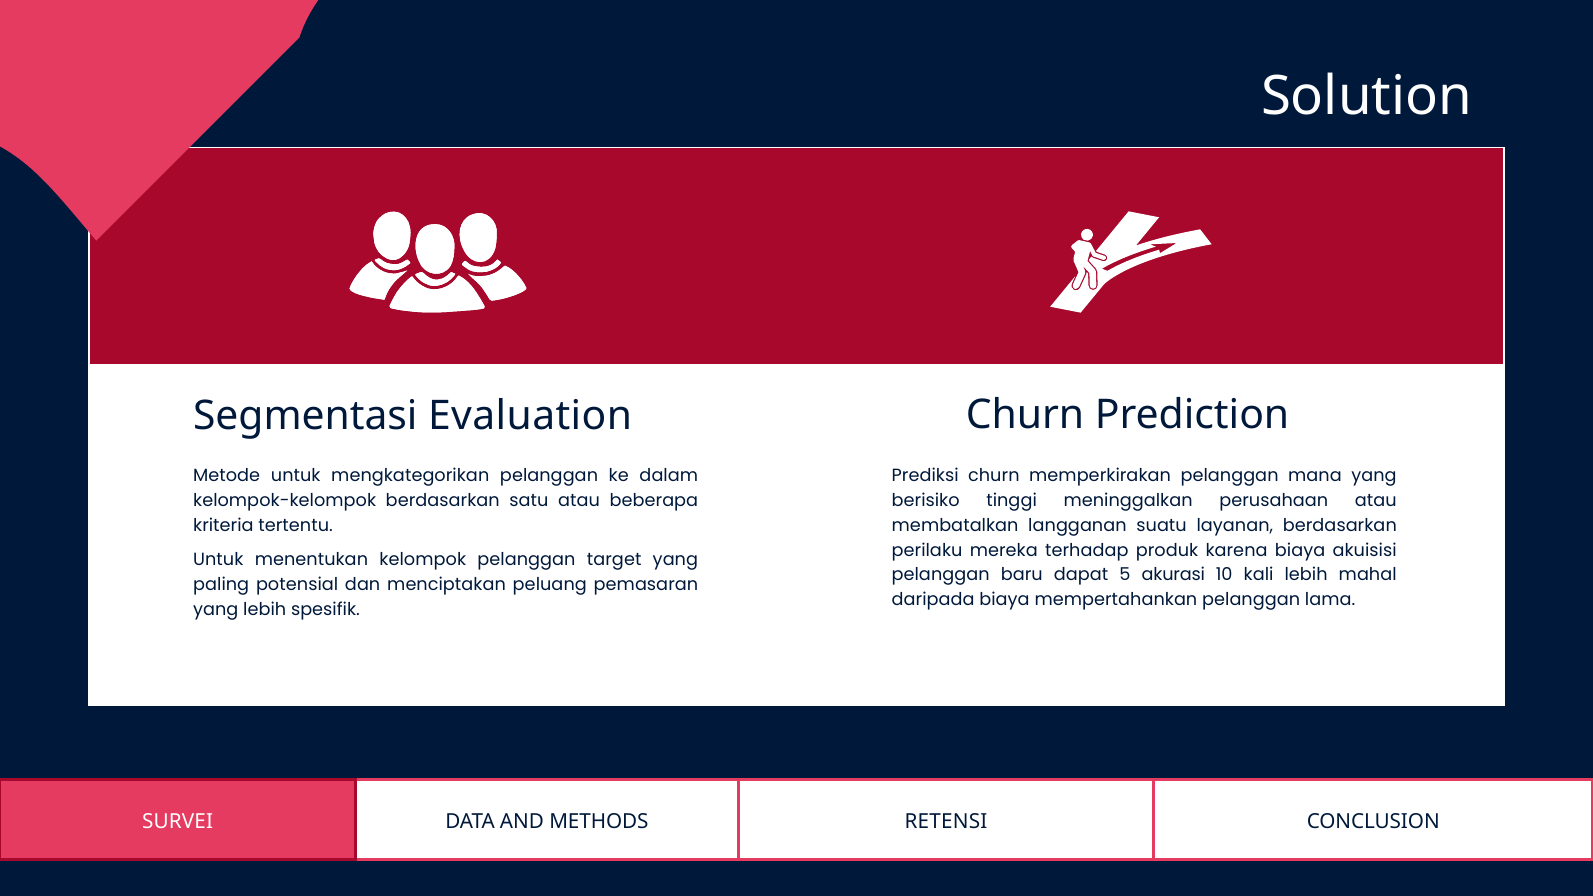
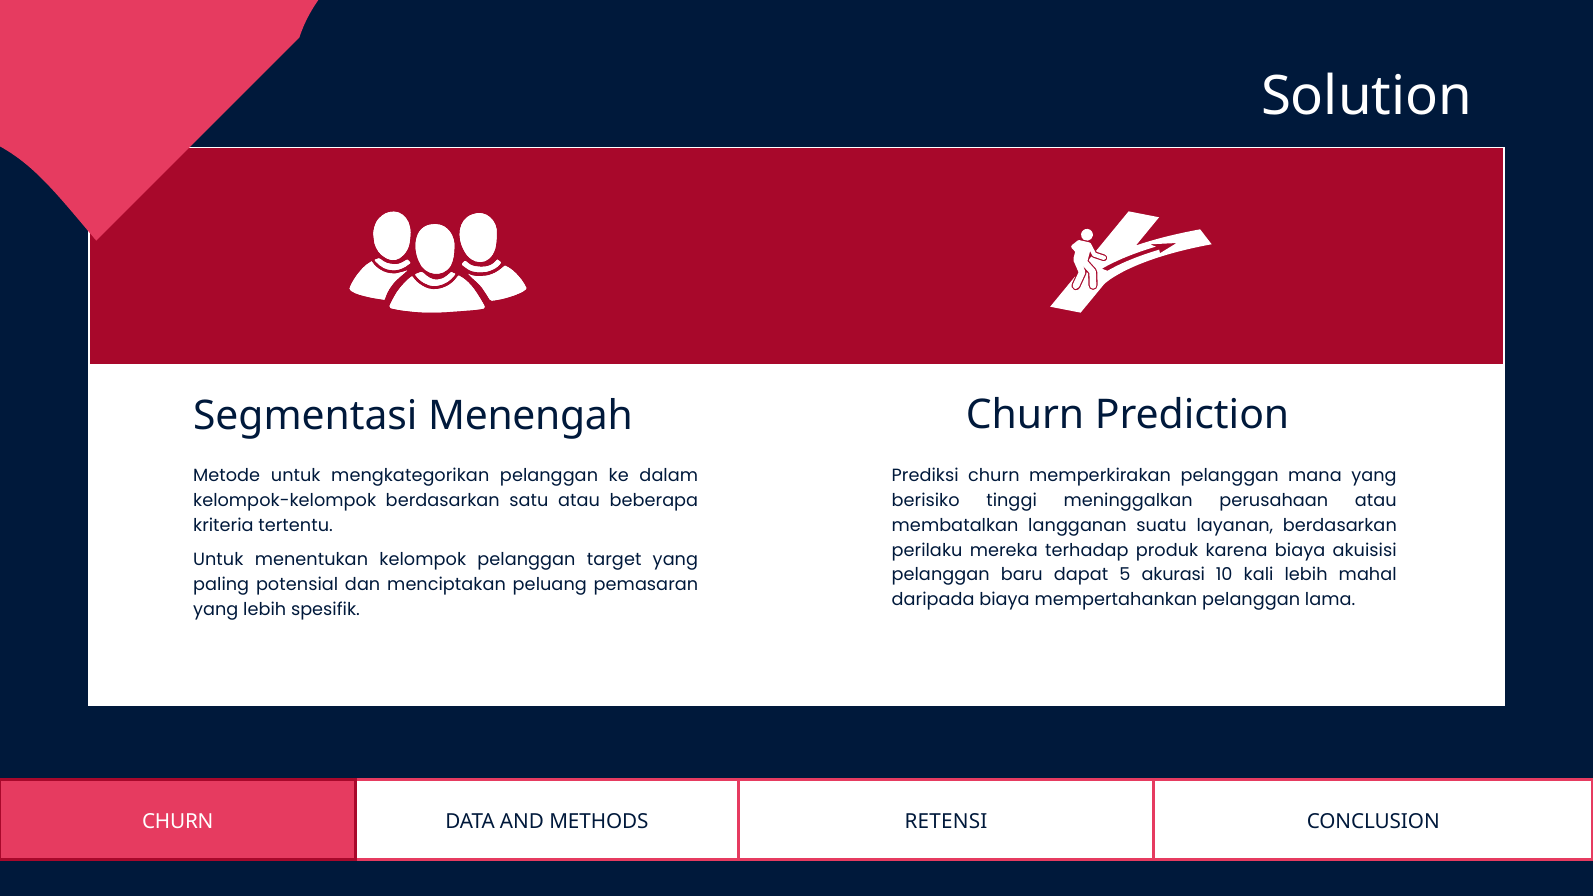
Evaluation: Evaluation -> Menengah (530, 416)
SURVEI: SURVEI -> CHURN (178, 821)
